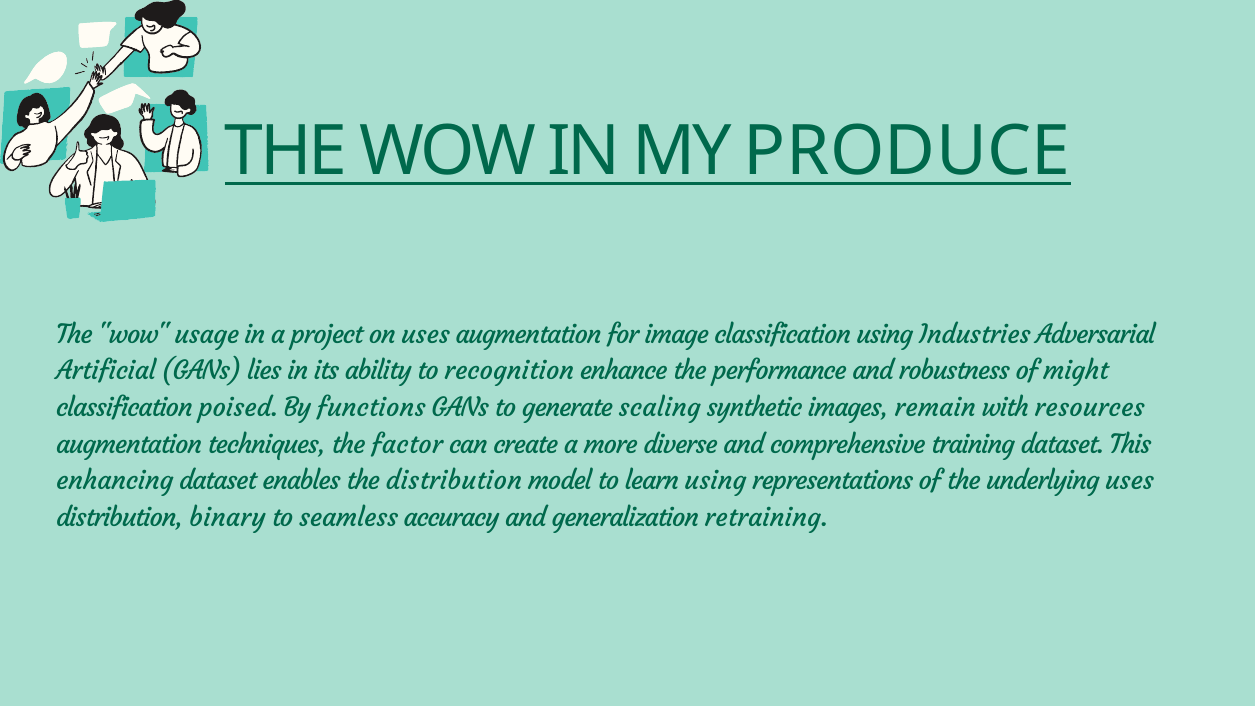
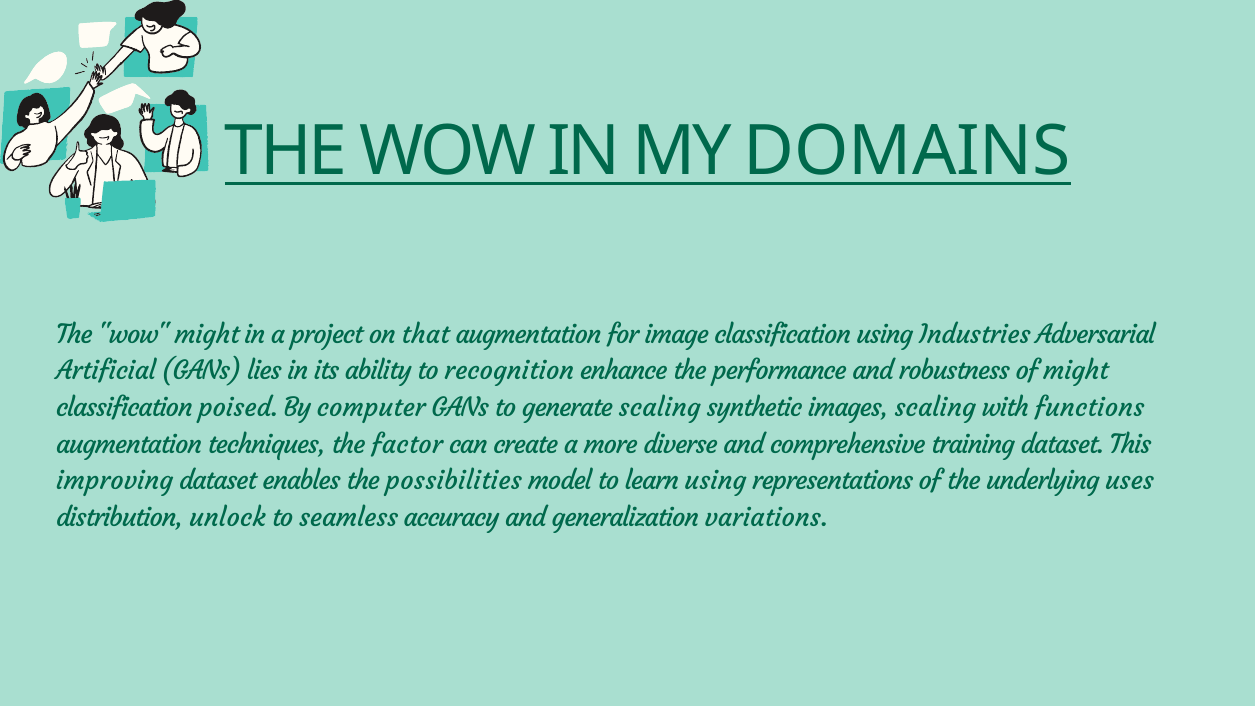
PRODUCE: PRODUCE -> DOMAINS (907, 152)
wow usage: usage -> might (207, 335)
on uses: uses -> that (425, 335)
functions: functions -> computer (371, 408)
images remain: remain -> scaling (935, 408)
resources: resources -> functions (1090, 408)
enhancing: enhancing -> improving (115, 481)
the distribution: distribution -> possibilities (454, 481)
binary: binary -> unlock (228, 518)
retraining: retraining -> variations (766, 518)
